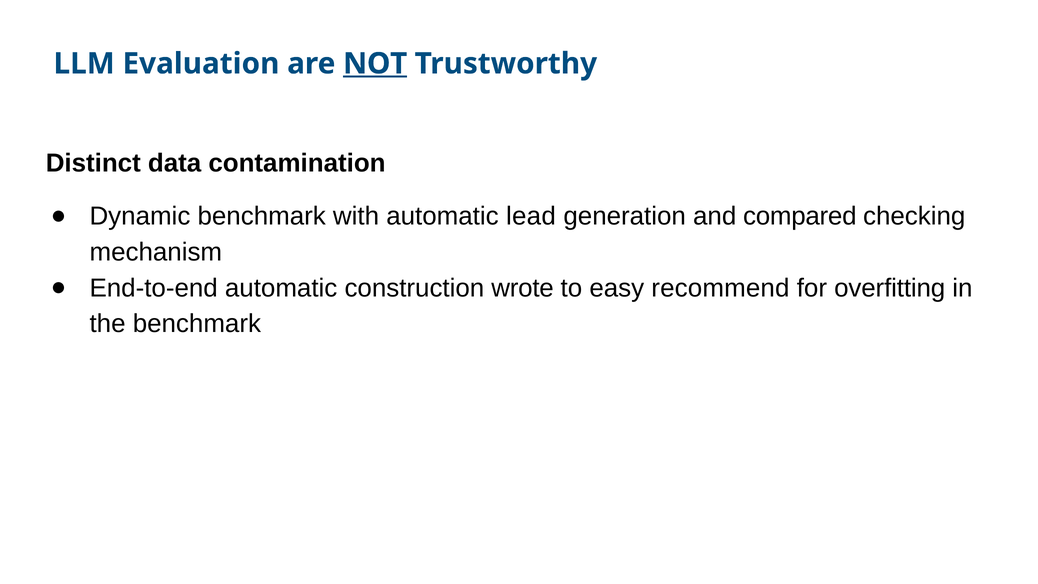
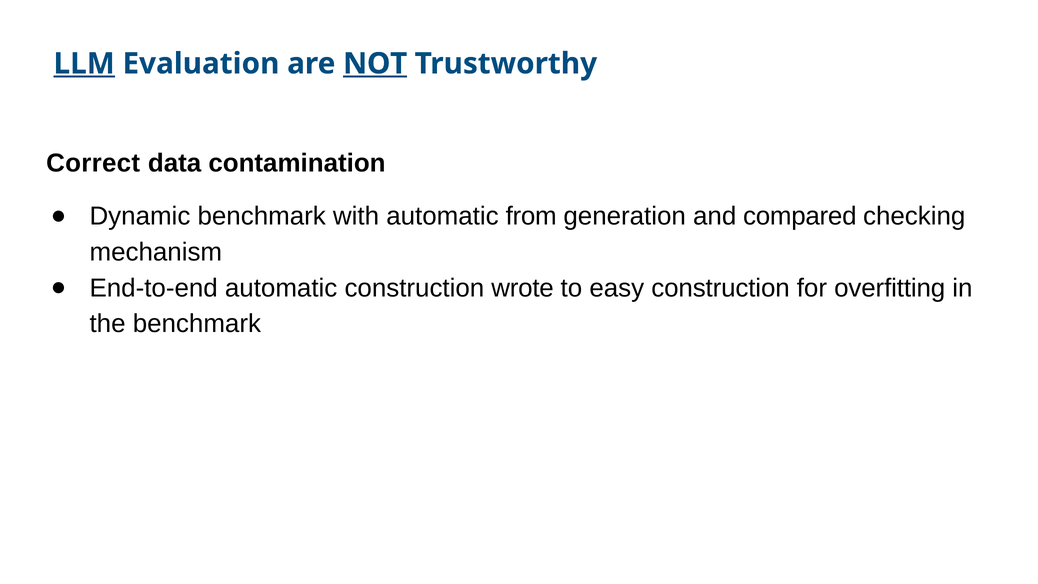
LLM underline: none -> present (84, 64)
Distinct: Distinct -> Correct (93, 163)
lead: lead -> from (531, 216)
easy recommend: recommend -> construction (721, 288)
